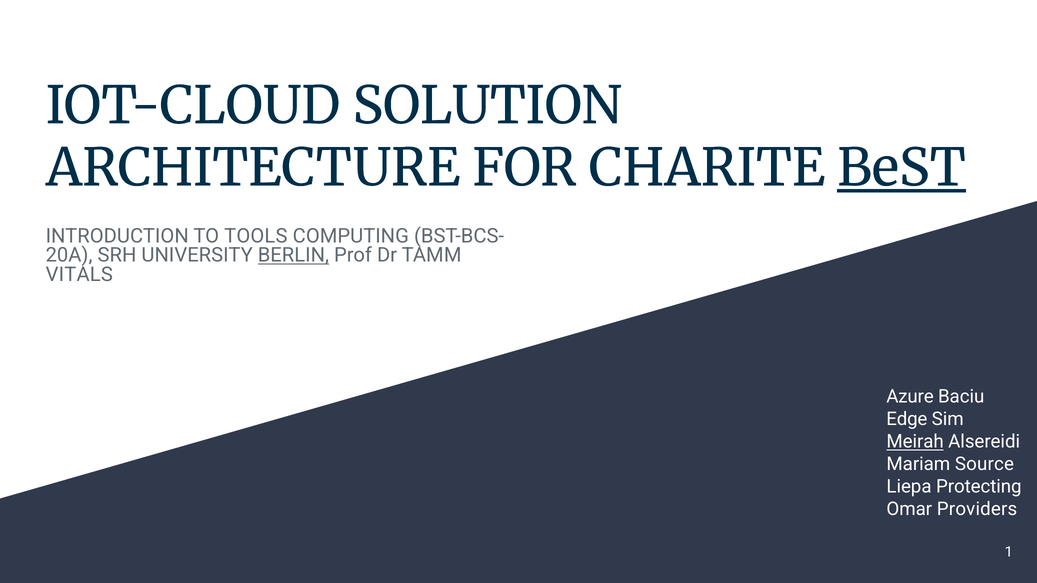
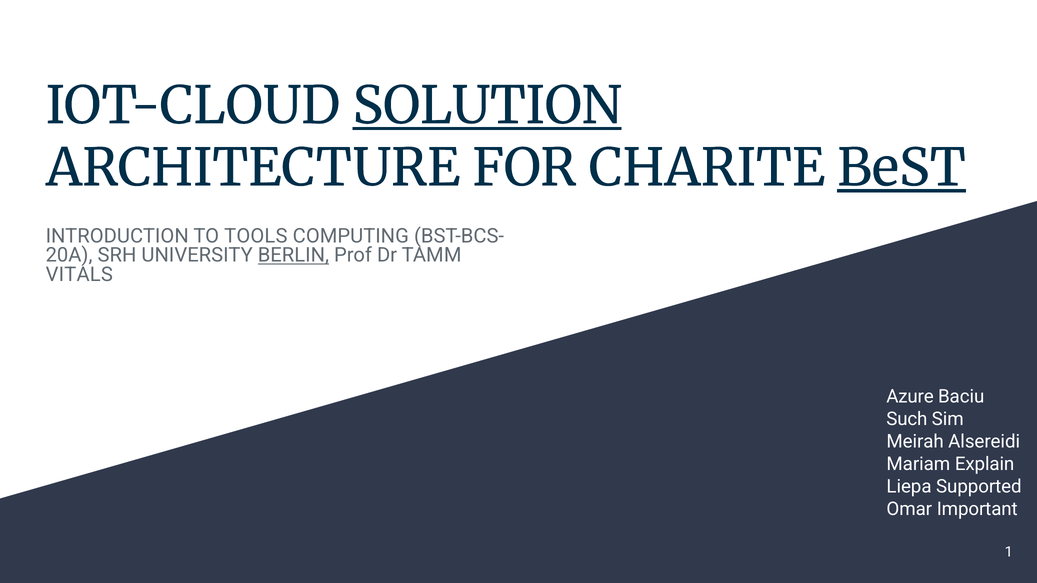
SOLUTION underline: none -> present (487, 106)
Edge: Edge -> Such (907, 420)
Meirah underline: present -> none (915, 442)
Source: Source -> Explain (985, 465)
Protecting: Protecting -> Supported (979, 487)
Providers: Providers -> Important (977, 509)
